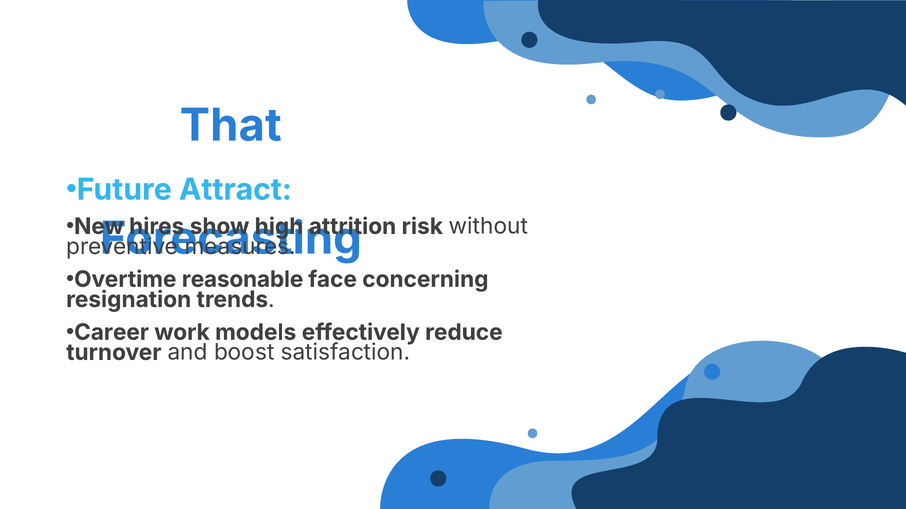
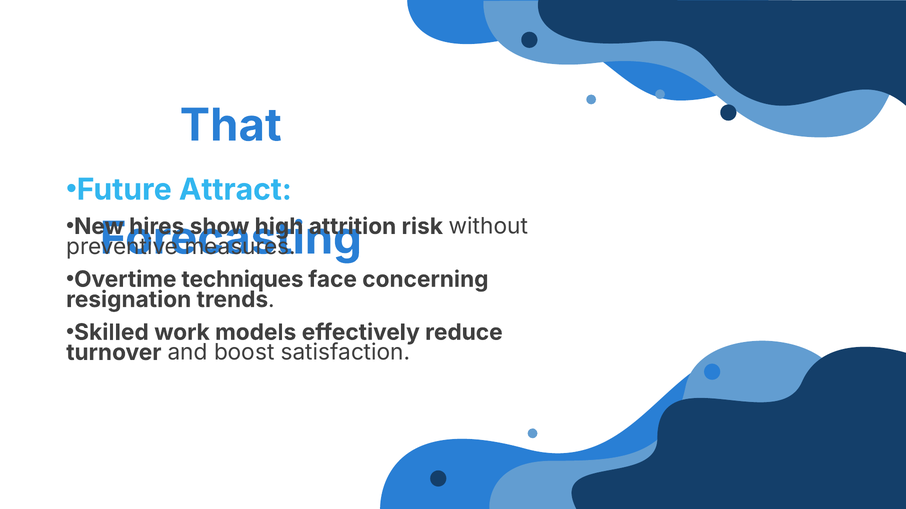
reasonable: reasonable -> techniques (243, 280)
Career: Career -> Skilled (111, 333)
